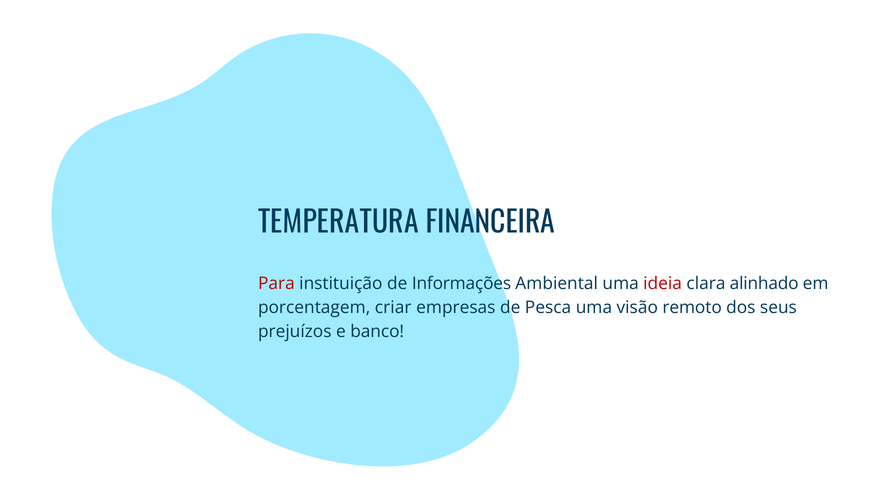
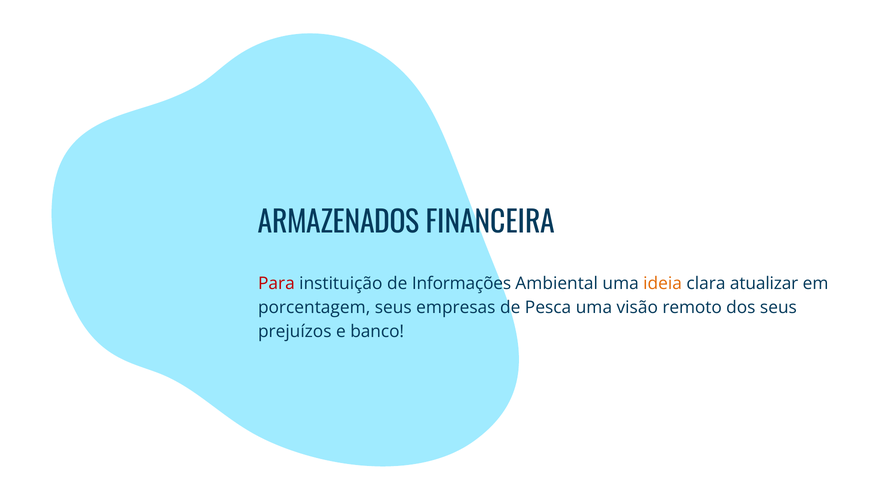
TEMPERATURA: TEMPERATURA -> ARMAZENADOS (339, 223)
ideia colour: red -> orange (663, 284)
alinhado: alinhado -> atualizar (764, 284)
porcentagem criar: criar -> seus (393, 307)
